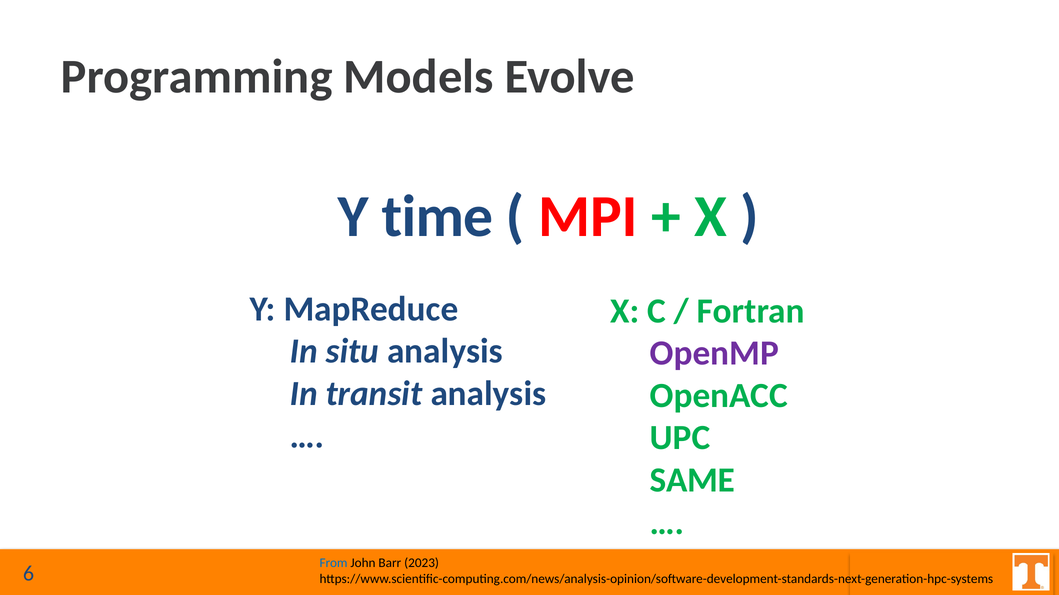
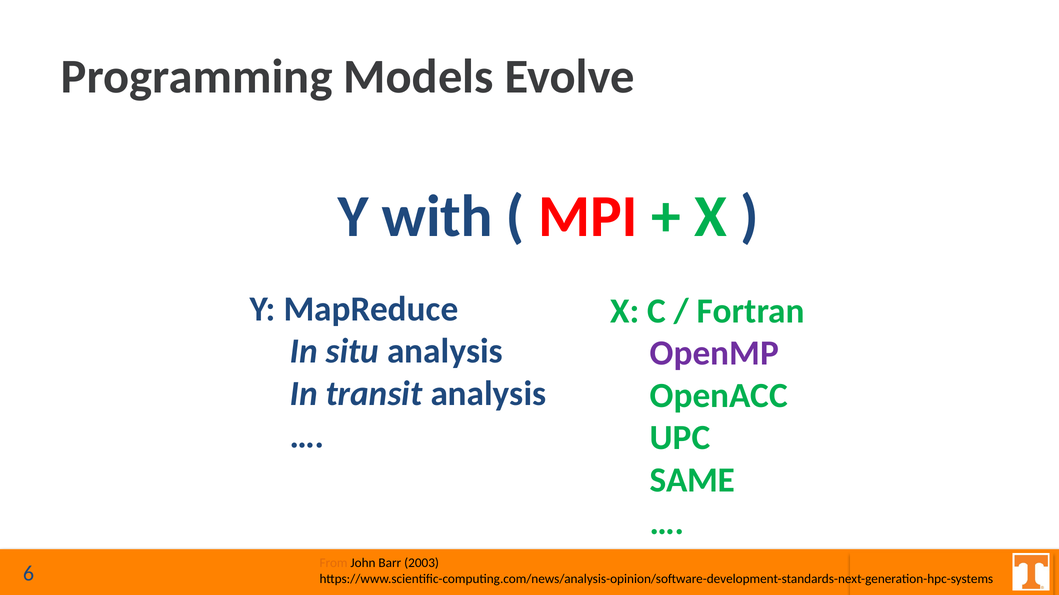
time: time -> with (437, 217)
From colour: blue -> orange (333, 564)
2023: 2023 -> 2003 (422, 564)
